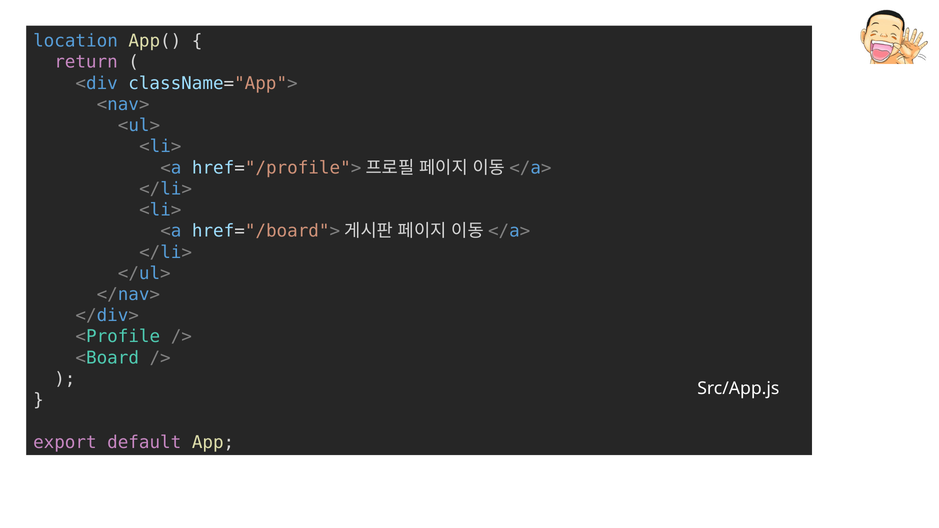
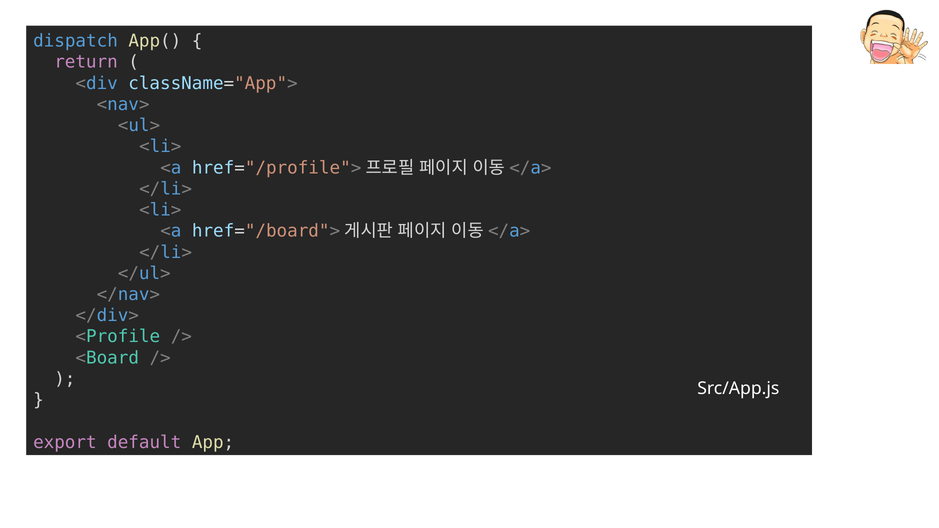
location: location -> dispatch (75, 41)
